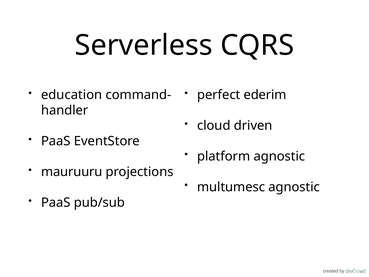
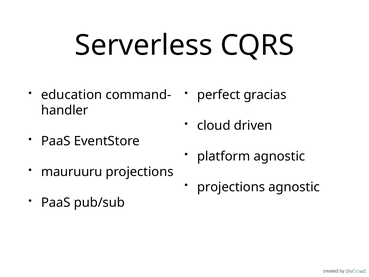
ederim: ederim -> gracias (265, 95)
multumesc: multumesc -> projections (231, 187)
